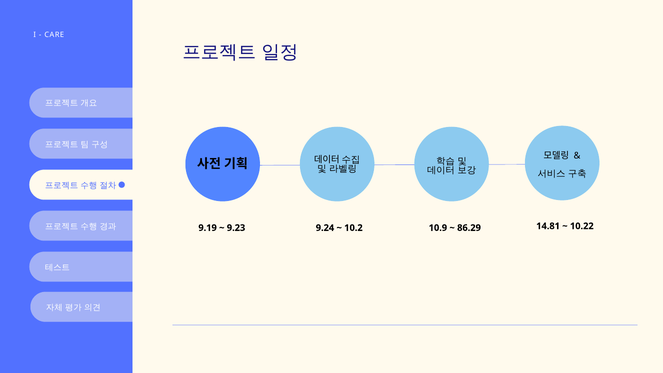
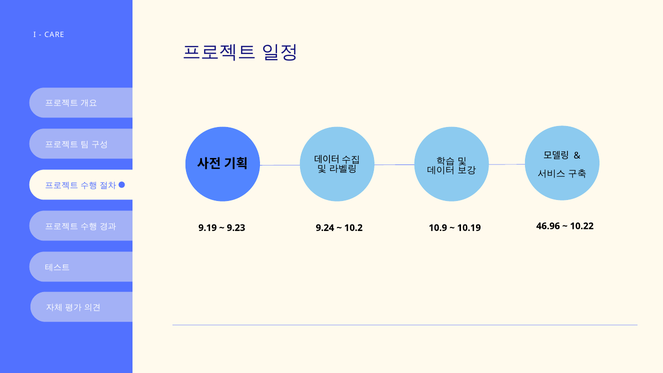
14.81: 14.81 -> 46.96 (548, 226)
86.29: 86.29 -> 10.19 (469, 228)
